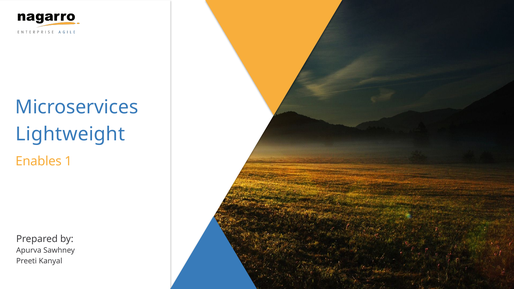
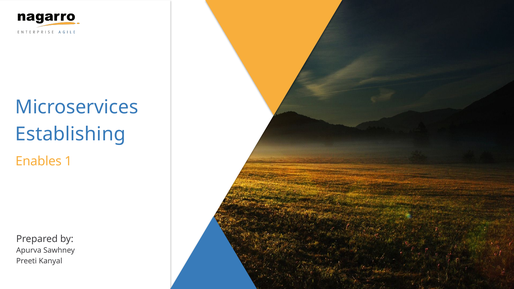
Lightweight: Lightweight -> Establishing (70, 134)
